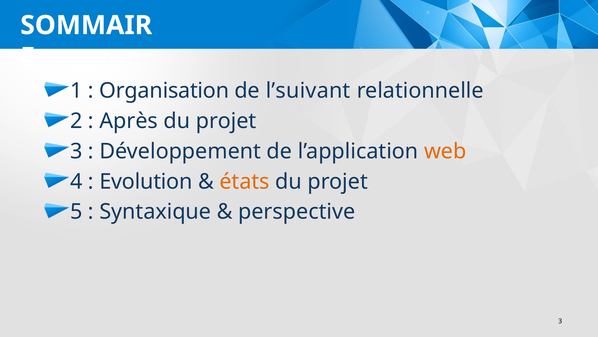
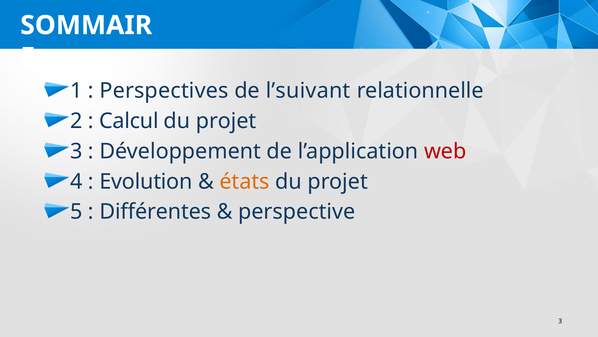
Organisation: Organisation -> Perspectives (164, 91)
Après: Après -> Calcul (129, 121)
web colour: orange -> red (445, 151)
Syntaxique: Syntaxique -> Différentes (155, 211)
